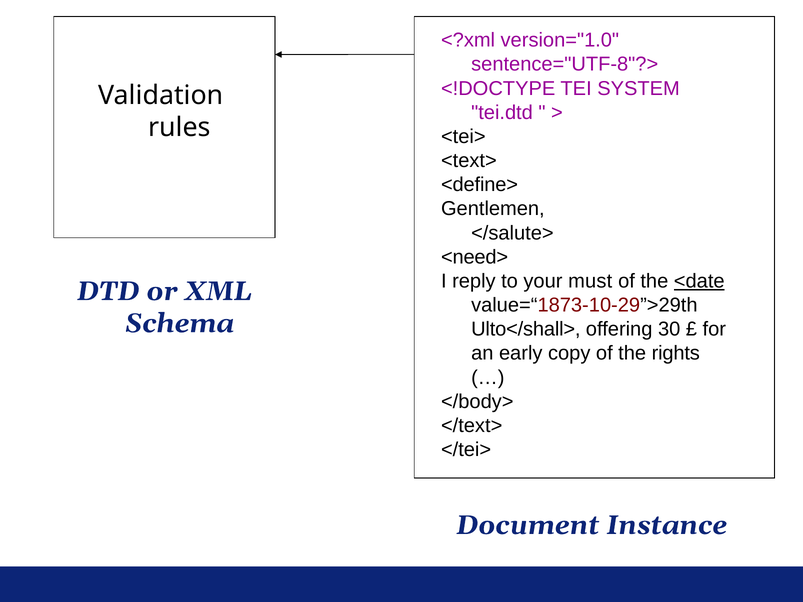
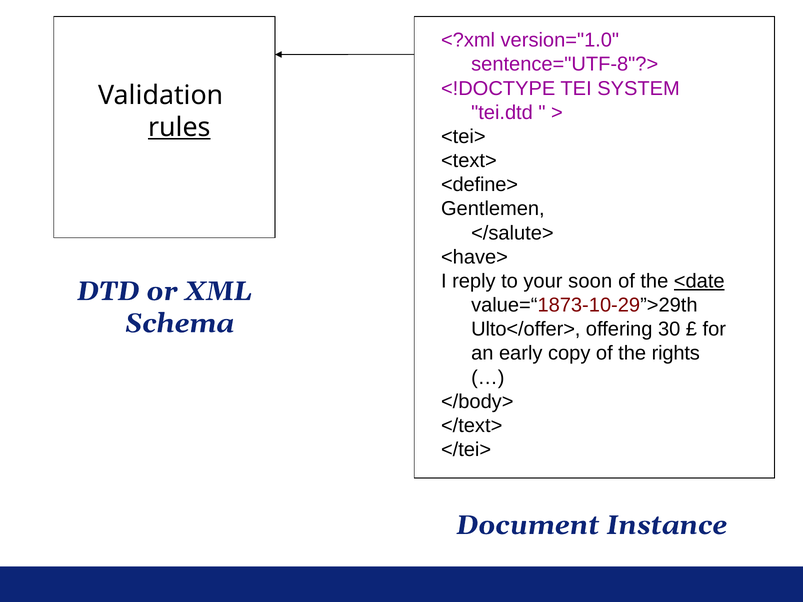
rules underline: none -> present (179, 127)
<need>: <need> -> <have> (474, 257)
must: must -> soon (590, 281)
Ulto</shall>: Ulto</shall> -> Ulto</offer> (526, 329)
